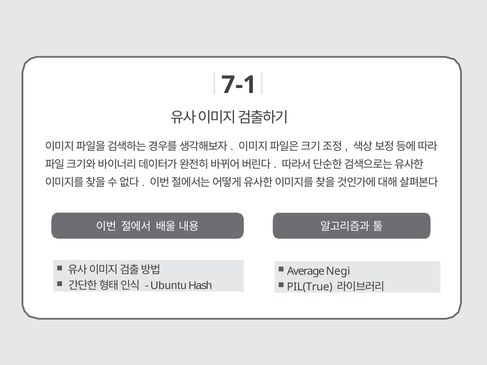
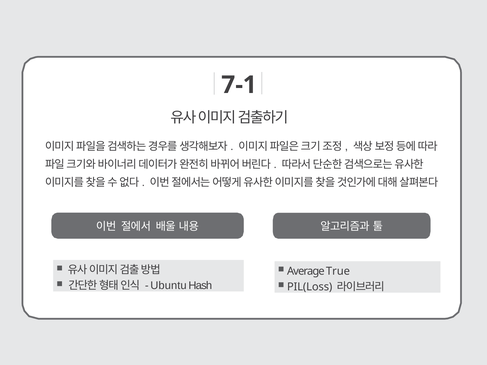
Negi: Negi -> True (338, 271)
PIL(True: PIL(True -> PIL(Loss (310, 287)
